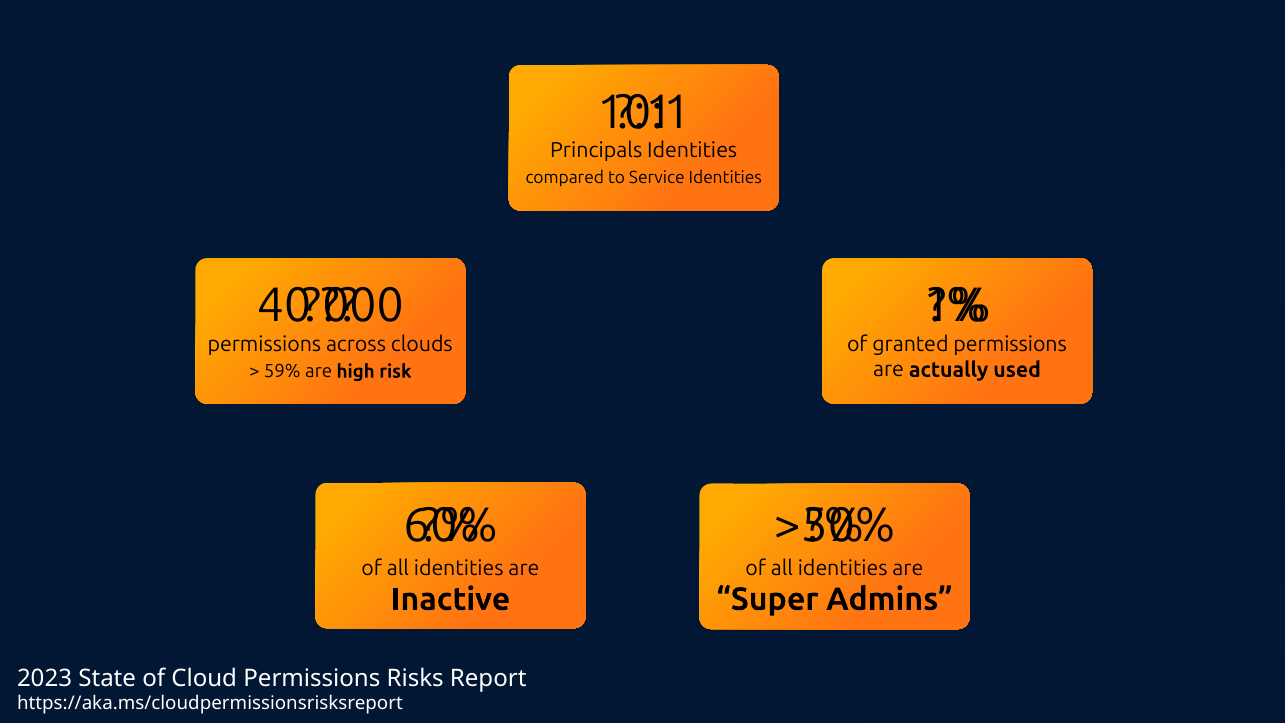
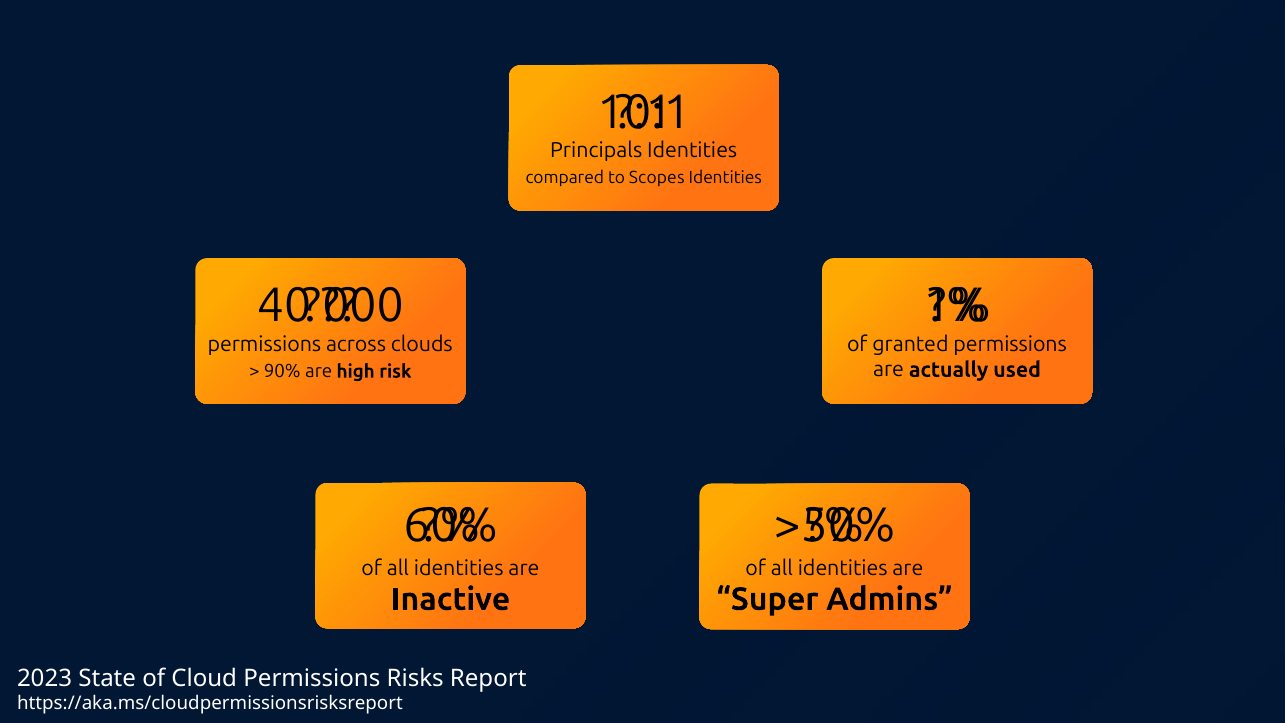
Service: Service -> Scopes (657, 177)
59%: 59% -> 90% (282, 371)
